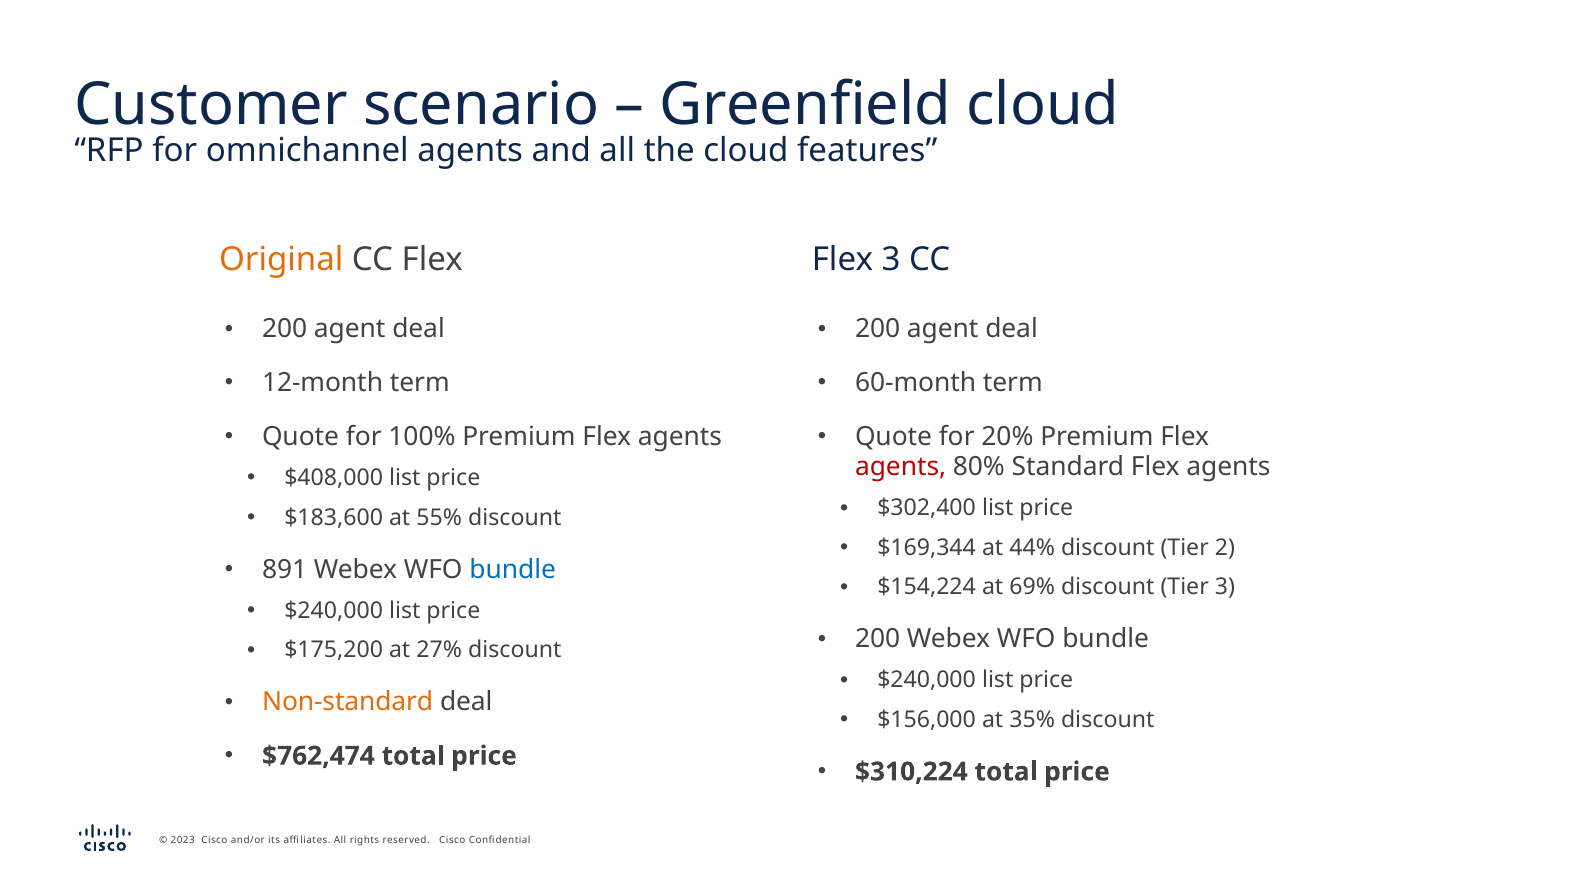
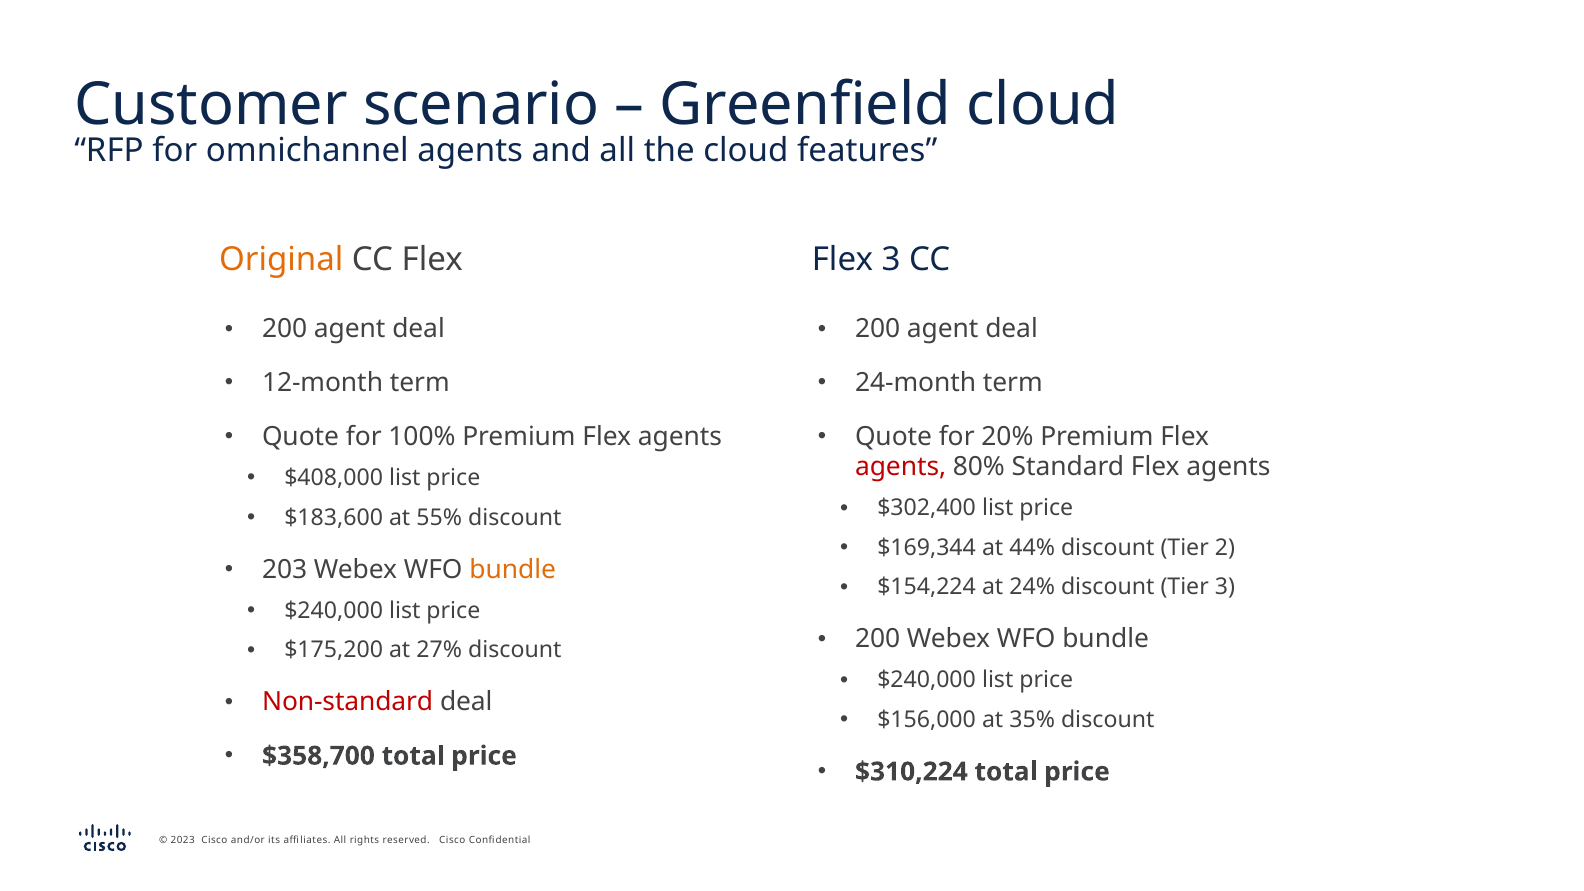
60-month: 60-month -> 24-month (916, 383)
891: 891 -> 203 (285, 569)
bundle colour: blue -> orange (513, 569)
69%: 69% -> 24% (1032, 587)
Non-standard colour: orange -> red (348, 702)
$762,474: $762,474 -> $358,700 (318, 756)
